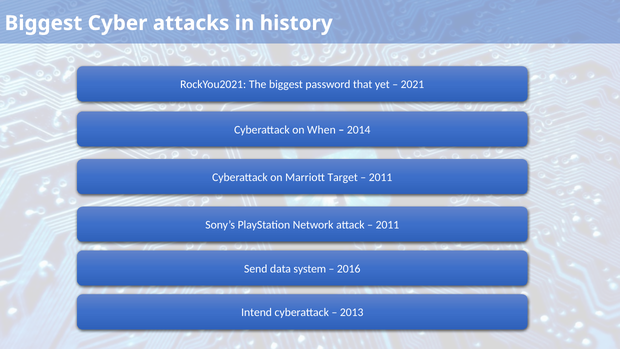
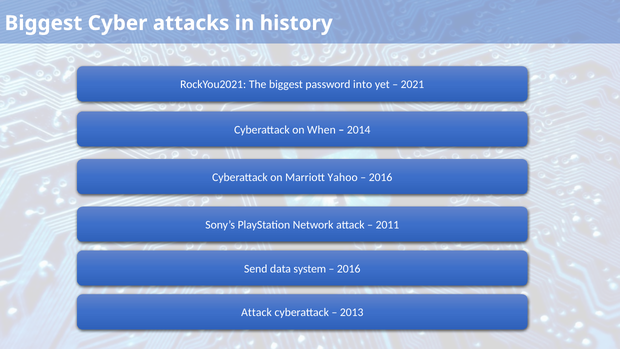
that: that -> into (363, 84)
Target: Target -> Yahoo (343, 177)
2011: 2011 -> 2016 (381, 177)
Intend: Intend -> Attack (257, 312)
